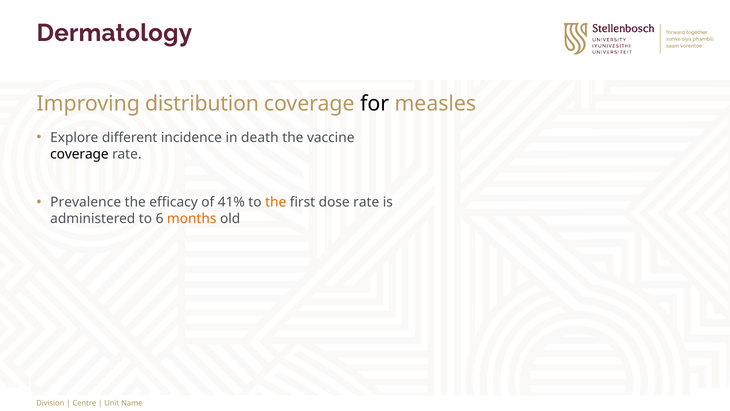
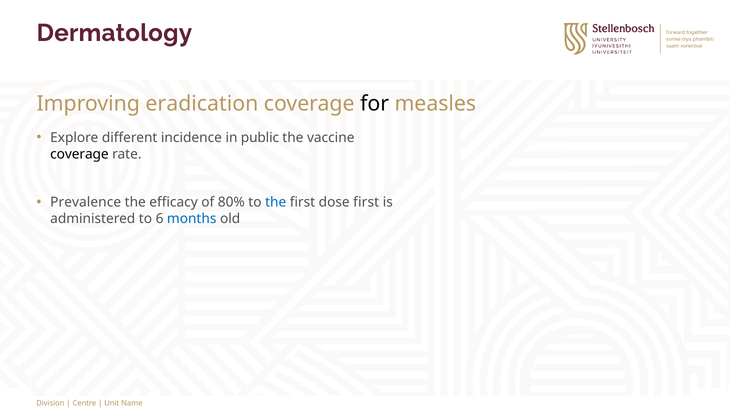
distribution: distribution -> eradication (202, 103)
death: death -> public (260, 138)
41%: 41% -> 80% (231, 202)
the colour: orange -> blue (276, 202)
dose rate: rate -> first (366, 202)
months colour: orange -> blue (192, 218)
